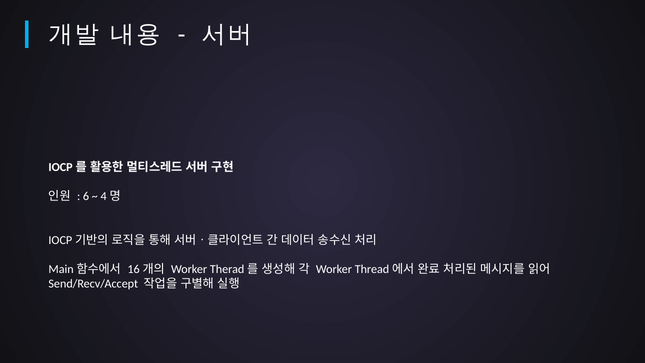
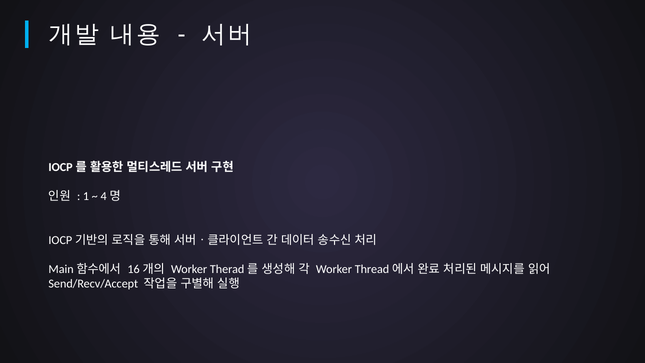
6: 6 -> 1 (86, 196)
